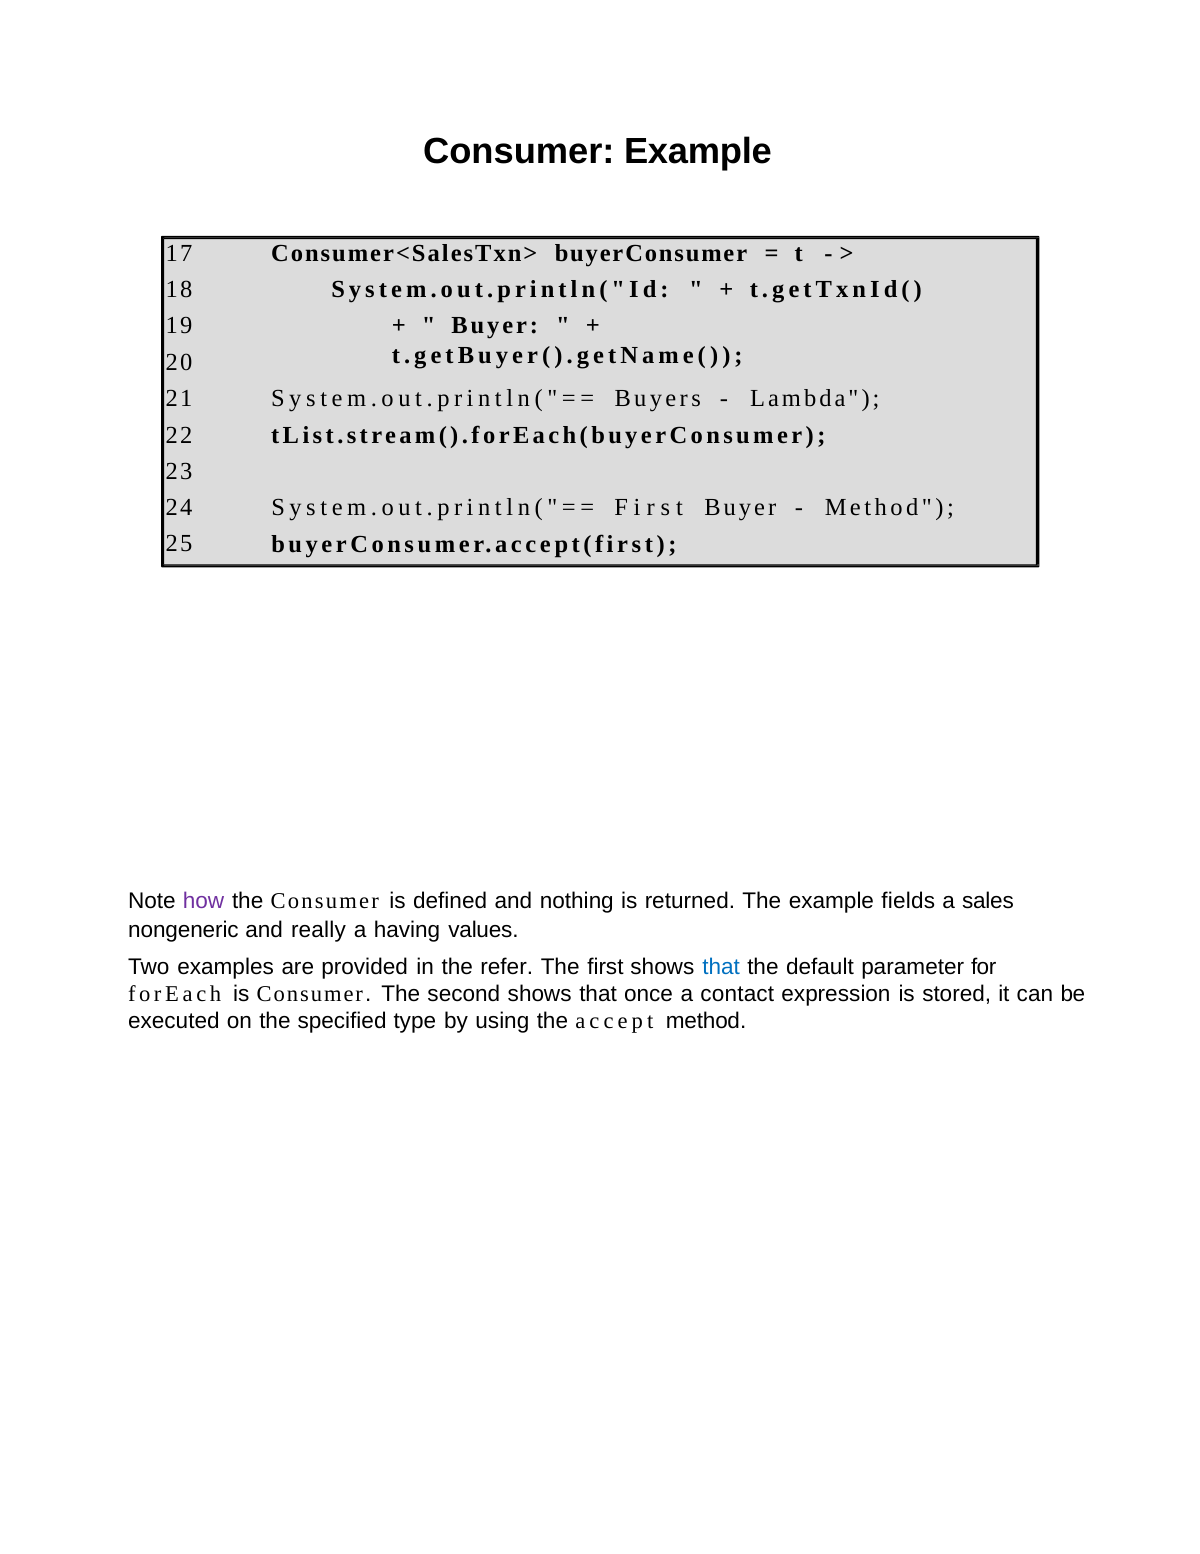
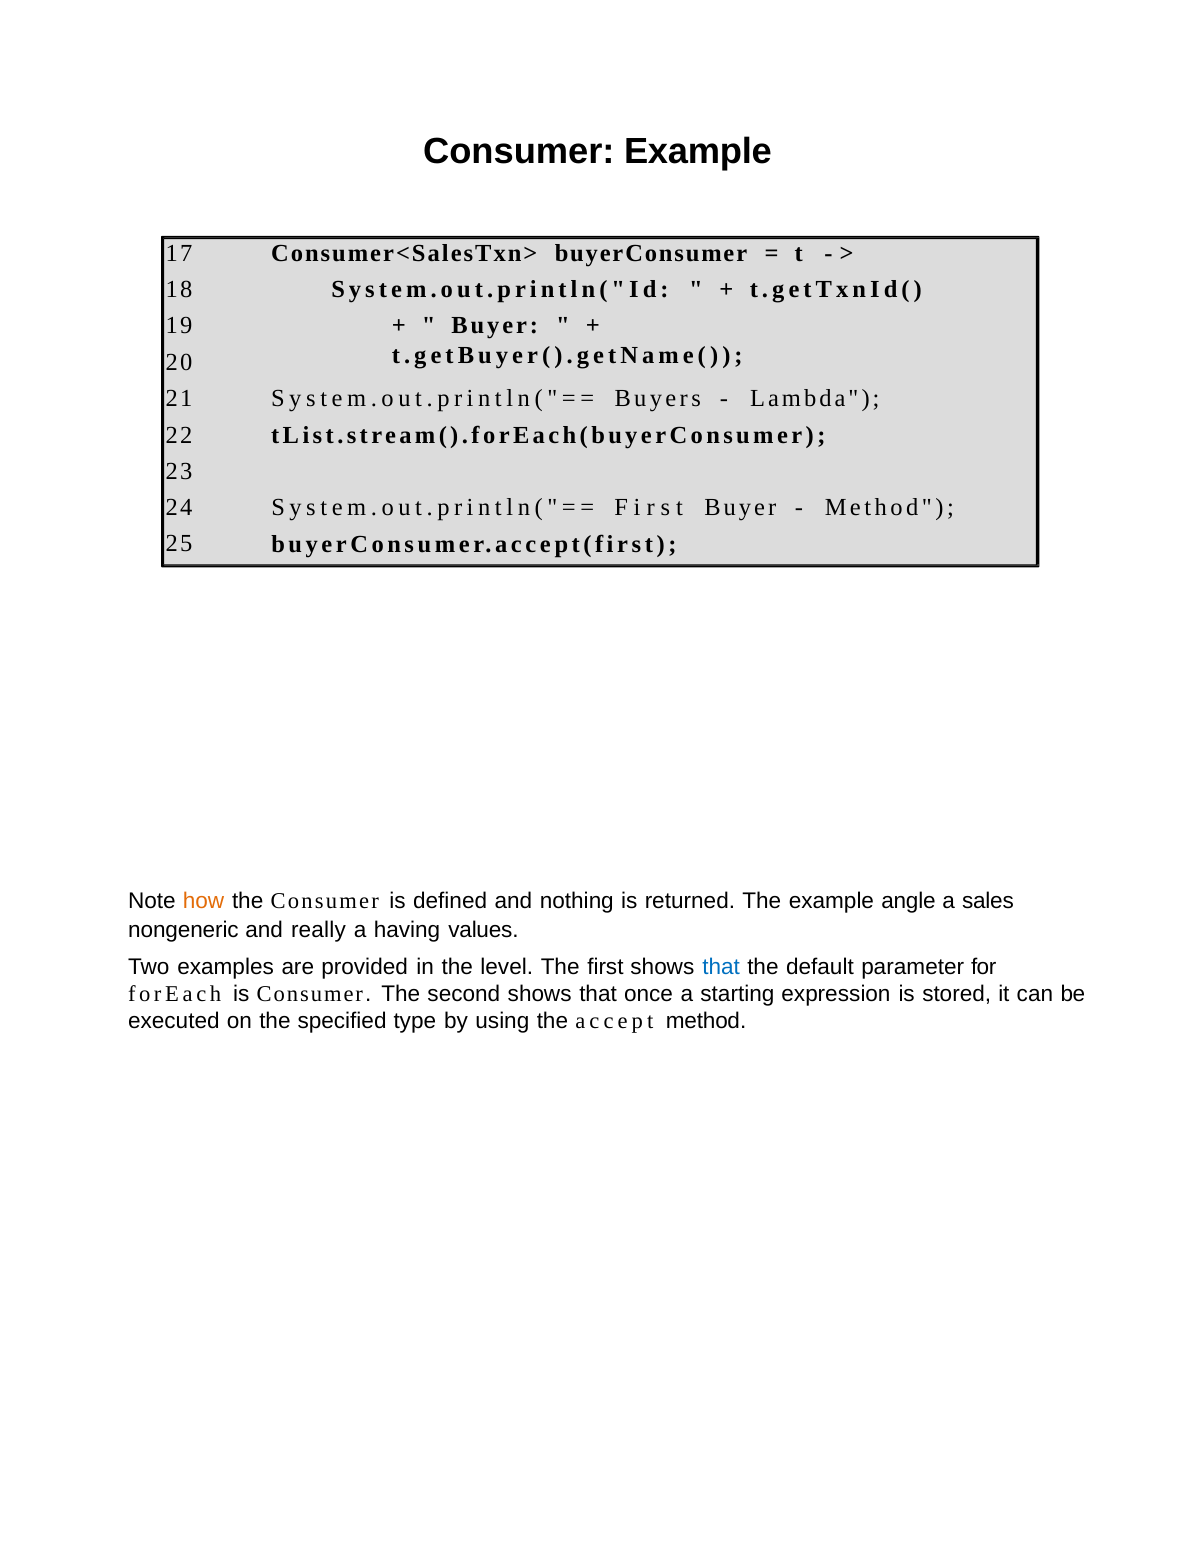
how colour: purple -> orange (204, 900)
fields: fields -> angle (908, 900)
refer: refer -> level (507, 966)
contact: contact -> starting (737, 993)
